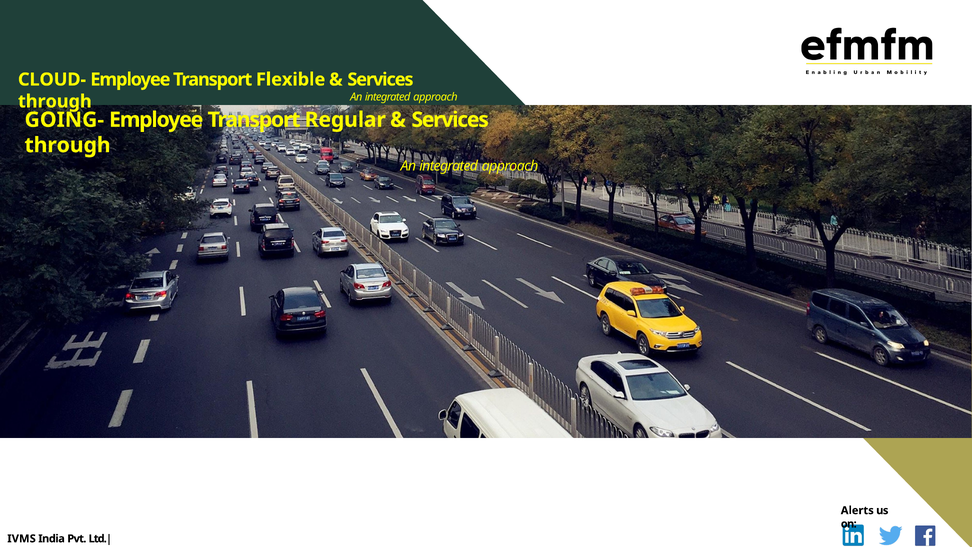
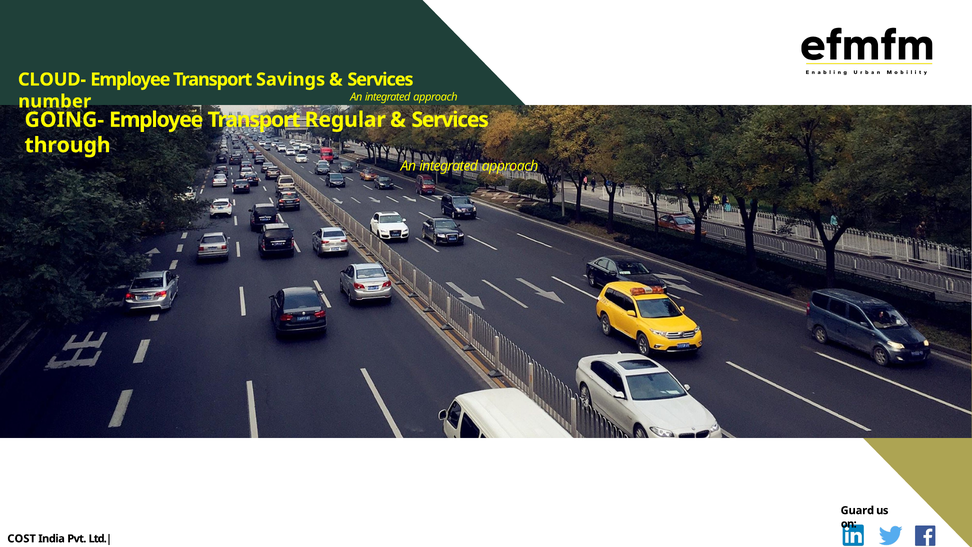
Flexible: Flexible -> Savings (291, 80)
through: through -> number (55, 101)
Alerts: Alerts -> Guard (857, 510)
IVMS: IVMS -> COST (22, 538)
